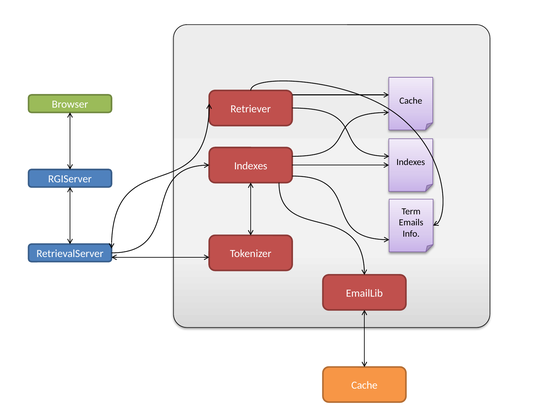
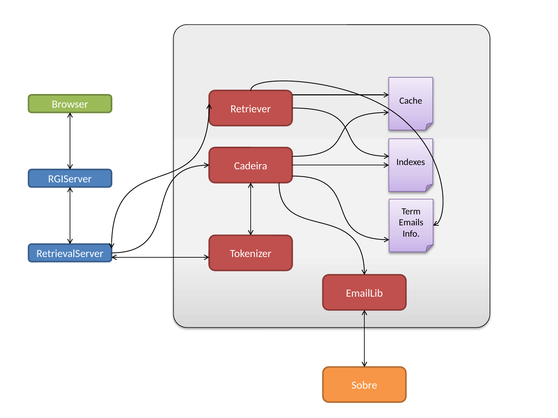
Indexes: Indexes -> Cadeira (251, 166)
Cache: Cache -> Sobre (364, 386)
